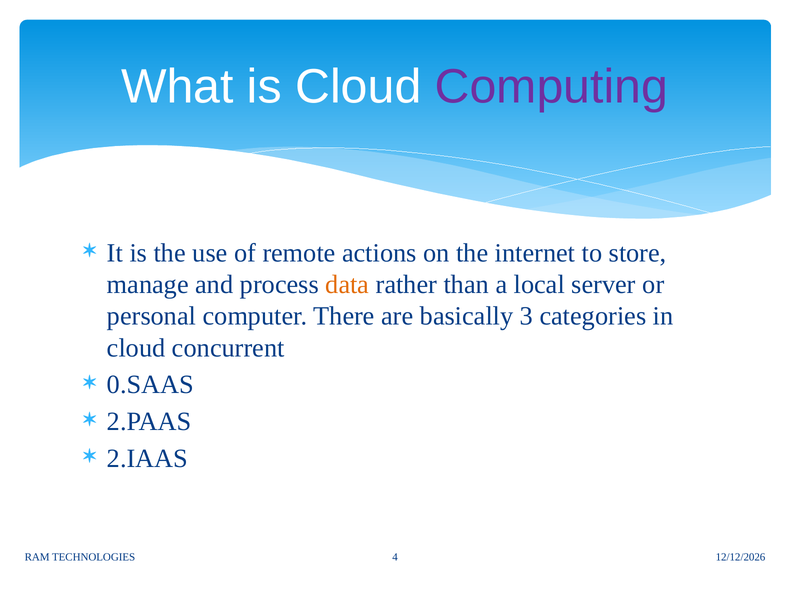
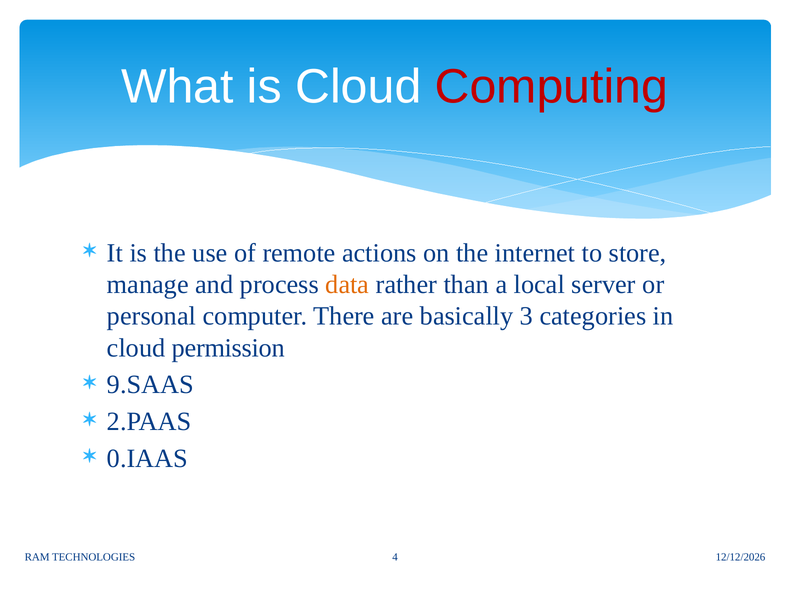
Computing colour: purple -> red (551, 87)
concurrent: concurrent -> permission (228, 348)
0.SAAS: 0.SAAS -> 9.SAAS (150, 384)
2.IAAS: 2.IAAS -> 0.IAAS (148, 458)
